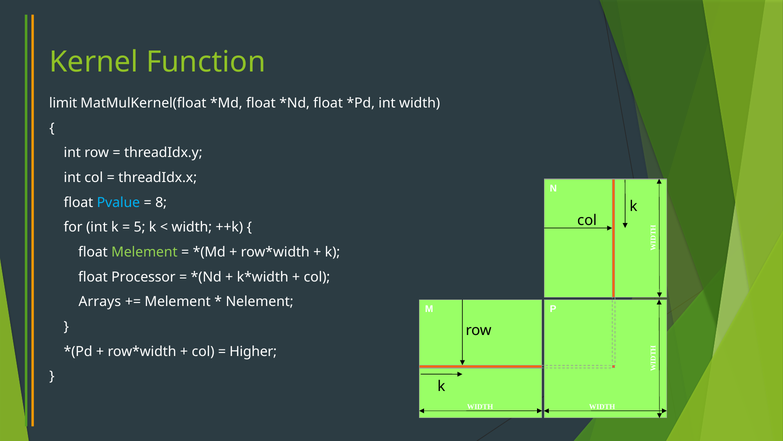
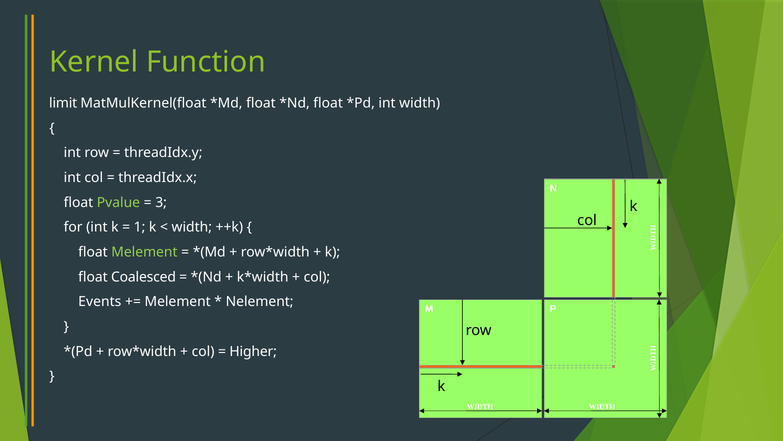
Pvalue colour: light blue -> light green (118, 202)
8: 8 -> 3 (161, 202)
5: 5 -> 1 (140, 227)
Processor: Processor -> Coalesced (143, 277)
Arrays: Arrays -> Events (100, 301)
